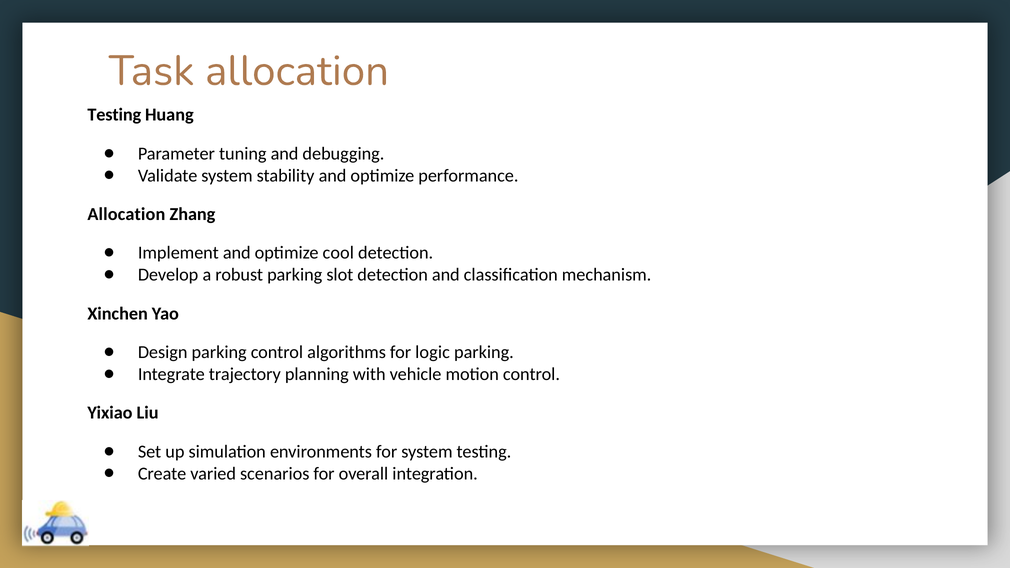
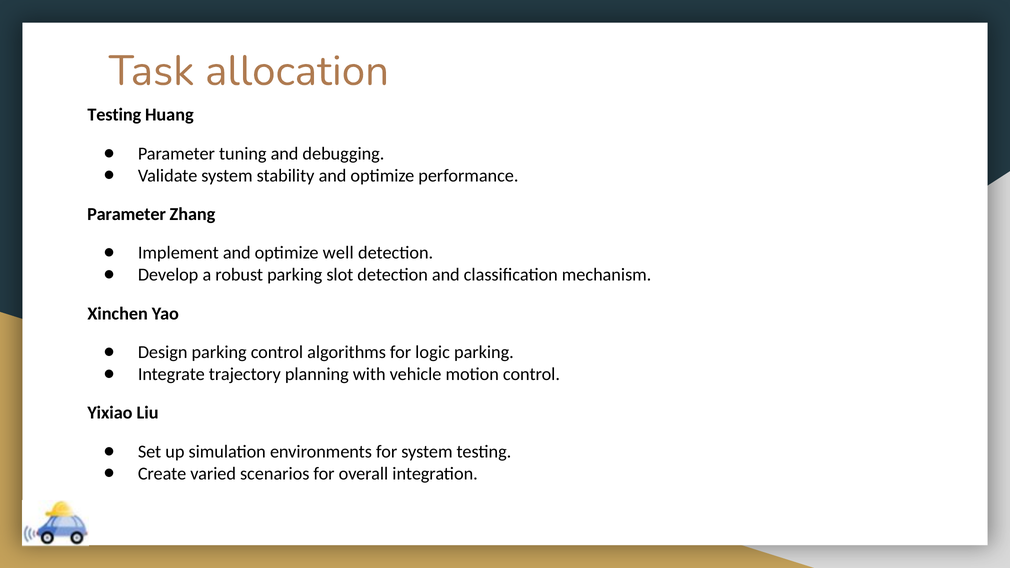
Allocation: Allocation -> Parameter (126, 214)
cool: cool -> well (338, 253)
